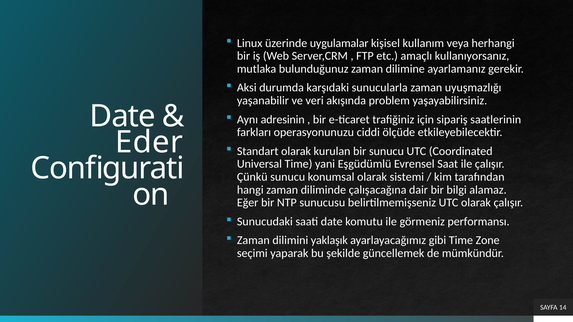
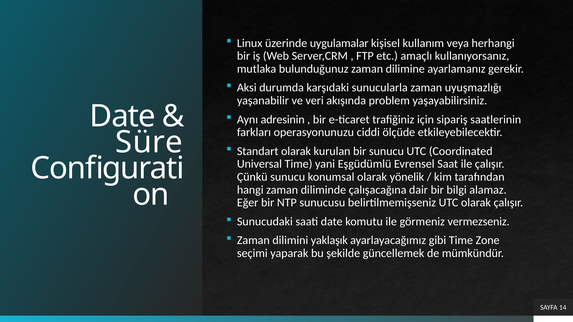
Eder: Eder -> Süre (149, 142)
sistemi: sistemi -> yönelik (407, 177)
performansı: performansı -> vermezseniz (479, 222)
